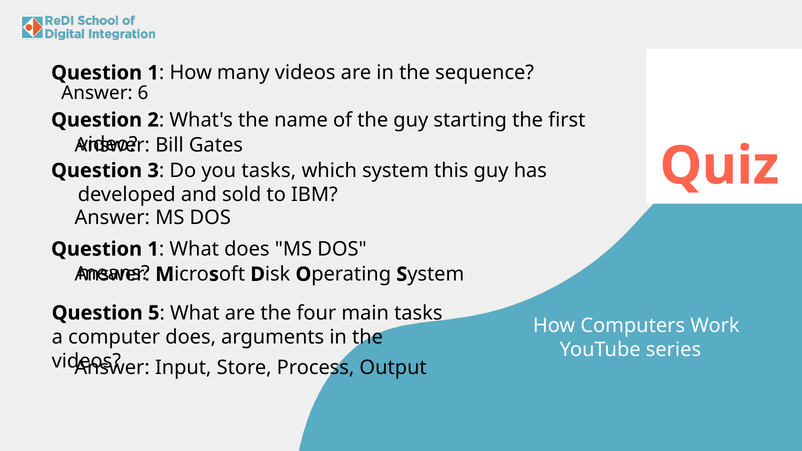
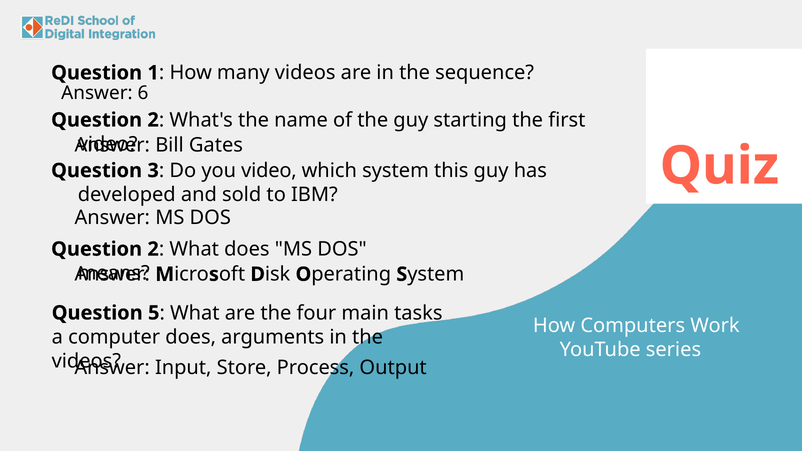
you tasks: tasks -> video (269, 171)
1: 1 -> 2 (153, 249)
